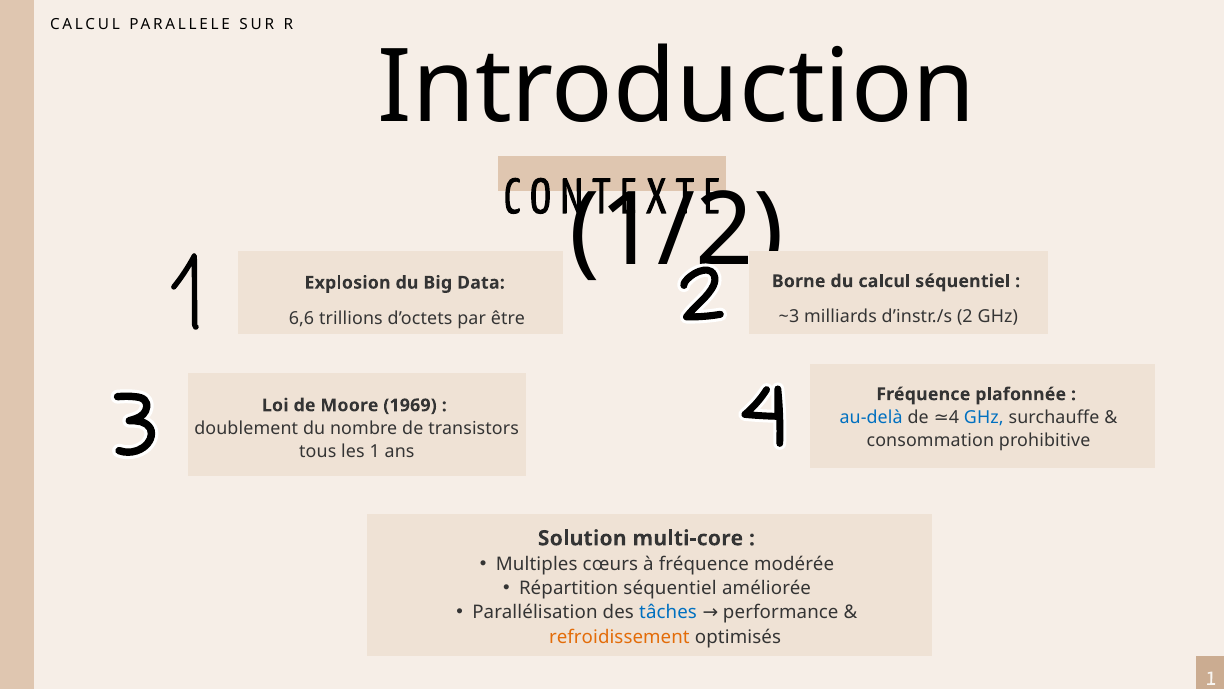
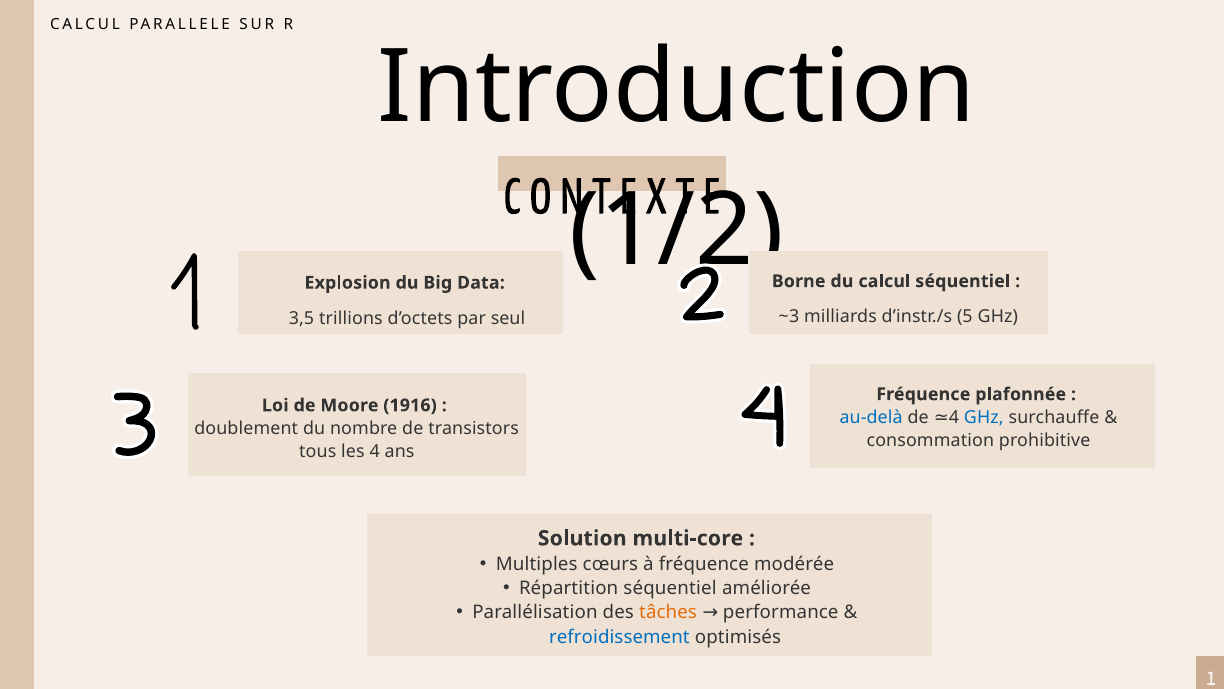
2: 2 -> 5 (965, 317)
6,6: 6,6 -> 3,5 (301, 318)
être: être -> seul (508, 318)
1969: 1969 -> 1916 (410, 405)
les 1: 1 -> 4 (375, 451)
tâches colour: blue -> orange (668, 612)
refroidissement colour: orange -> blue (619, 637)
